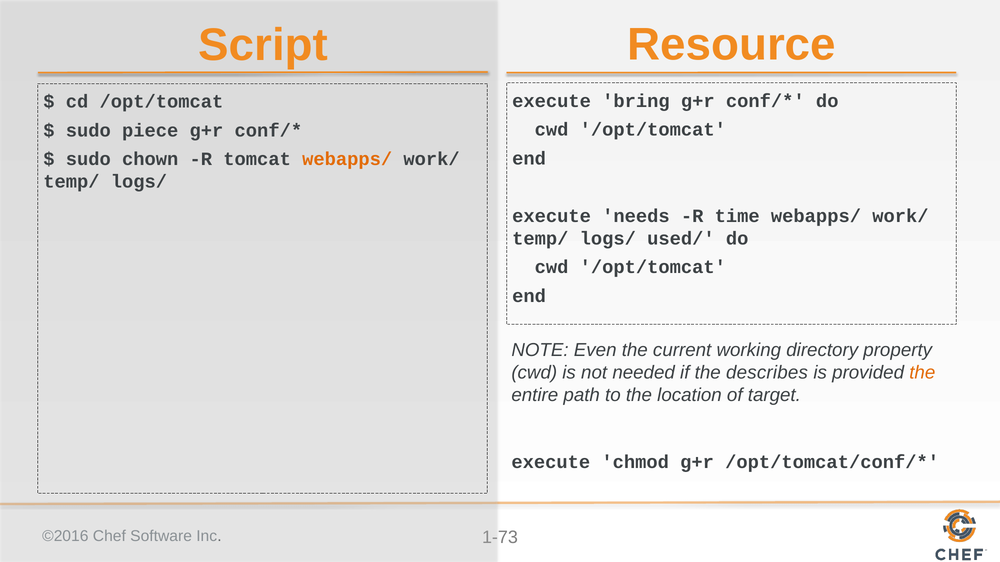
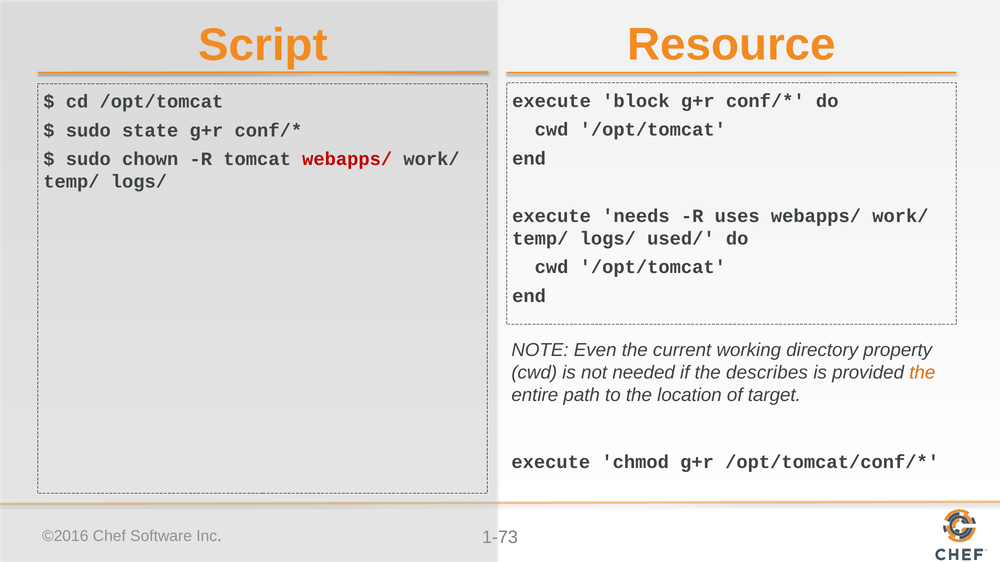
bring: bring -> block (636, 101)
piece: piece -> state (150, 131)
webapps/ colour: orange -> red (347, 159)
time: time -> uses (737, 216)
